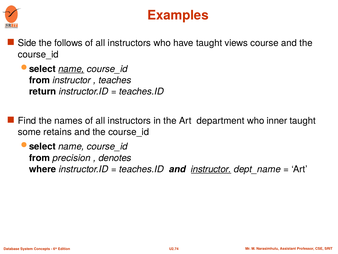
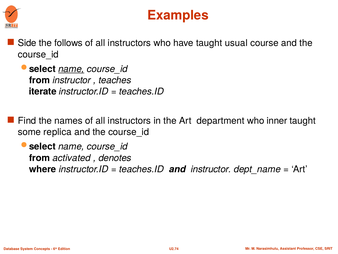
views: views -> usual (236, 43)
return: return -> iterate (43, 91)
retains: retains -> replica (58, 132)
precision: precision -> activated (72, 158)
instructor underline: present -> none (211, 169)
